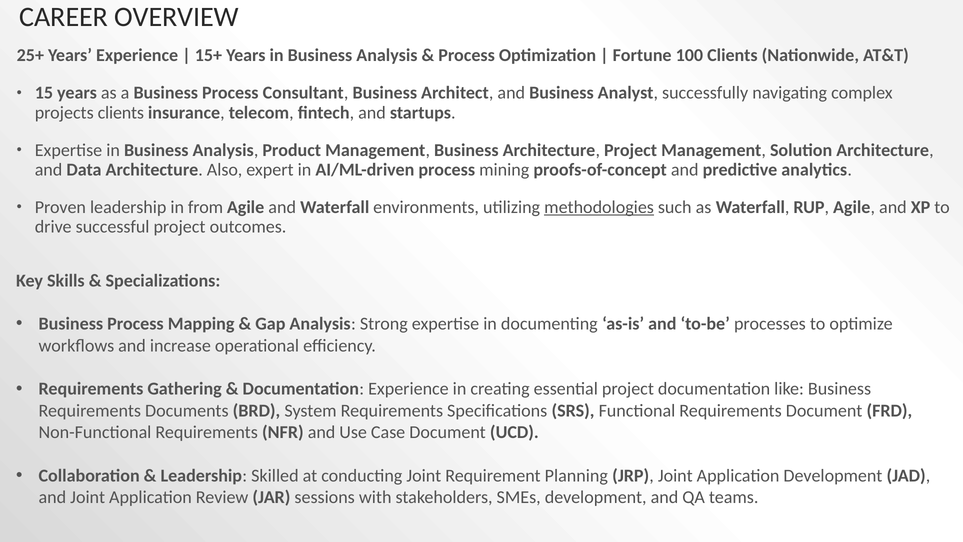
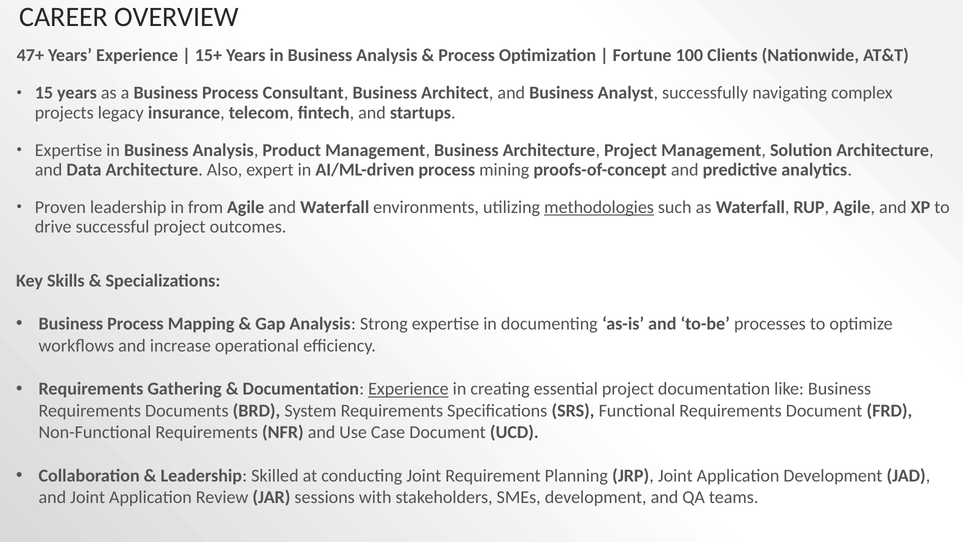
25+: 25+ -> 47+ (30, 55)
projects clients: clients -> legacy (121, 113)
Experience underline: none -> present (408, 389)
